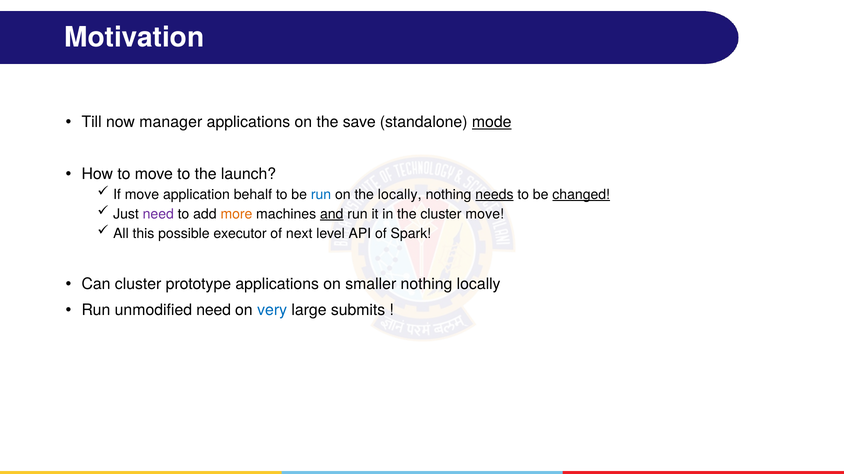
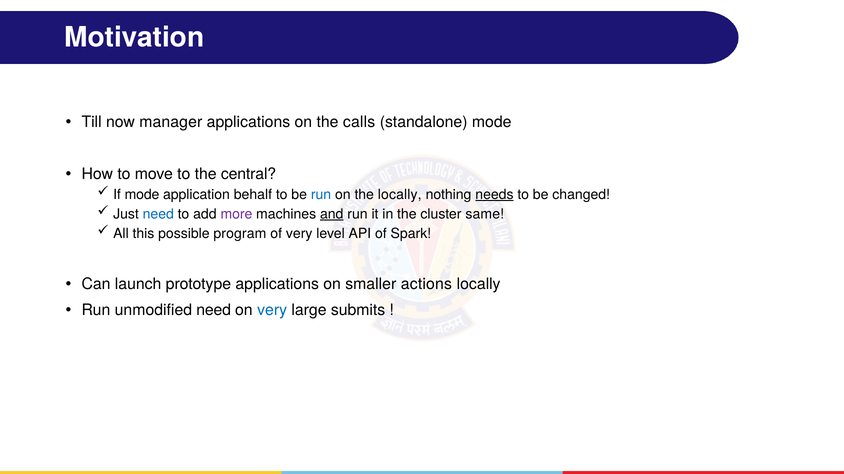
save: save -> calls (359, 122)
mode underline: present -> none (492, 122)
launch: launch -> central (249, 174)
If move: move -> mode (142, 195)
changed underline: present -> none (581, 195)
need colour: purple -> blue (158, 214)
more colour: orange -> purple (236, 214)
cluster move: move -> same (485, 214)
executor: executor -> program (240, 234)
of next: next -> very (299, 234)
Can cluster: cluster -> launch (138, 285)
smaller nothing: nothing -> actions (426, 285)
